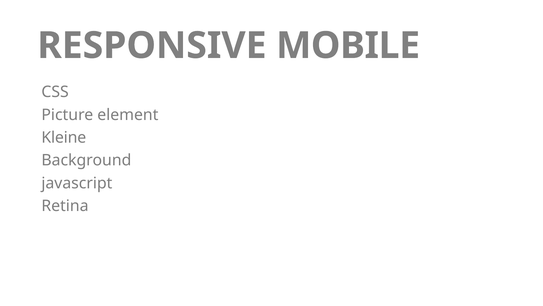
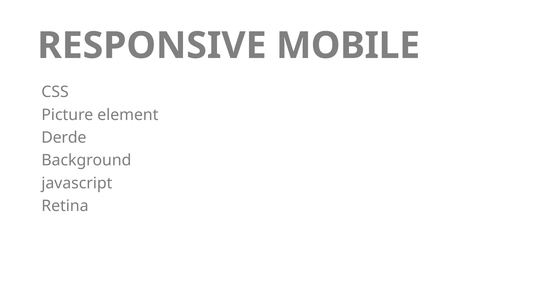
Kleine: Kleine -> Derde (64, 137)
